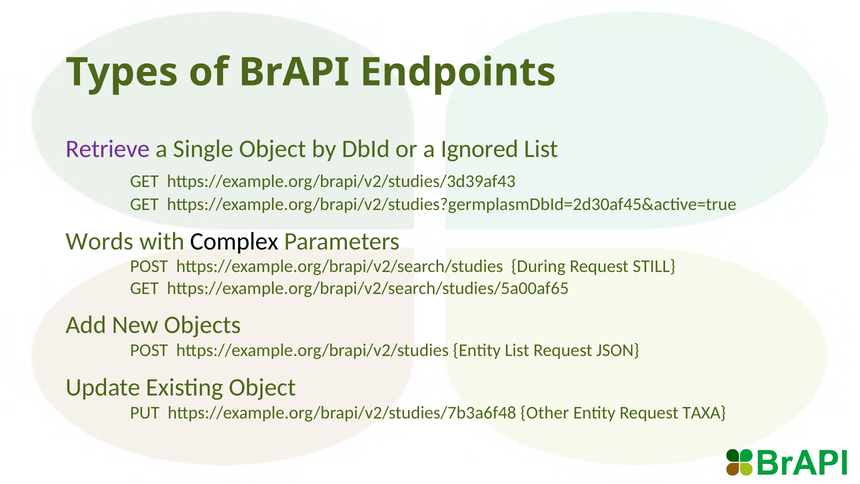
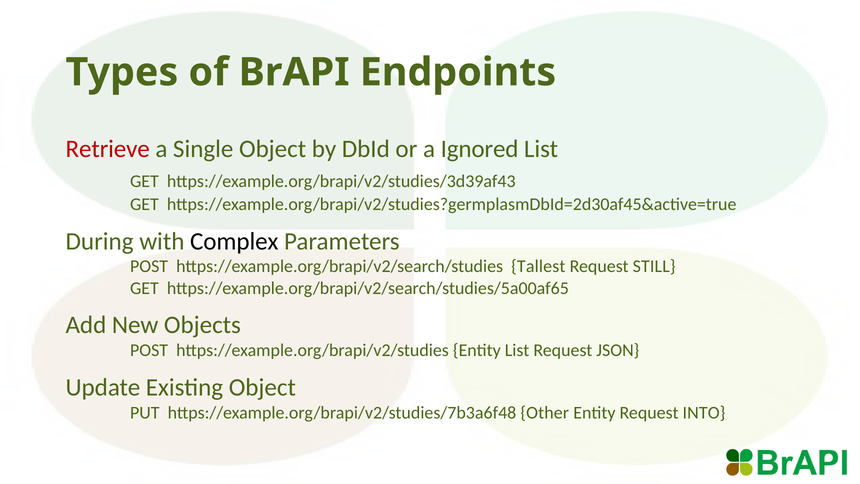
Retrieve colour: purple -> red (108, 149)
Words: Words -> During (100, 241)
During: During -> Tallest (538, 266)
TAXA: TAXA -> INTO (704, 413)
